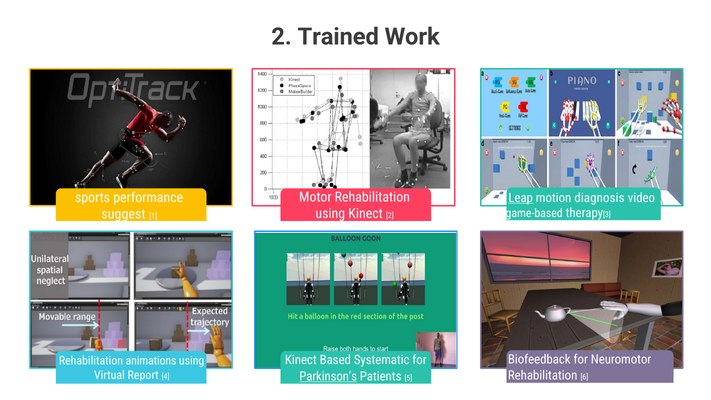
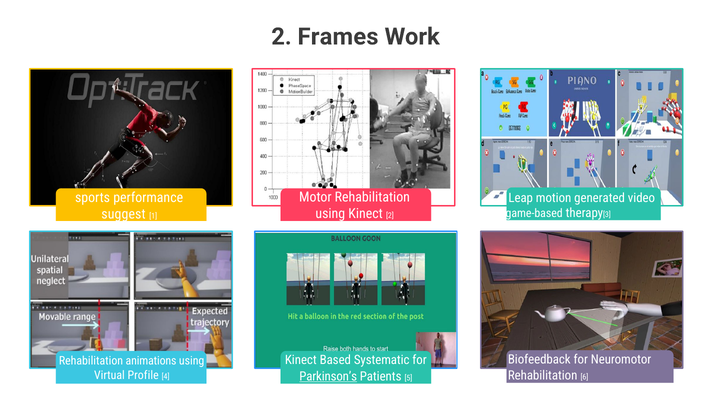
Trained: Trained -> Frames (338, 37)
Leap underline: present -> none (521, 198)
diagnosis: diagnosis -> generated (600, 198)
Report: Report -> Profile (143, 375)
